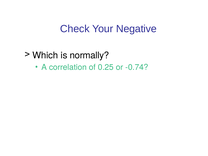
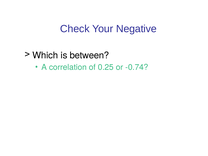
normally: normally -> between (89, 55)
